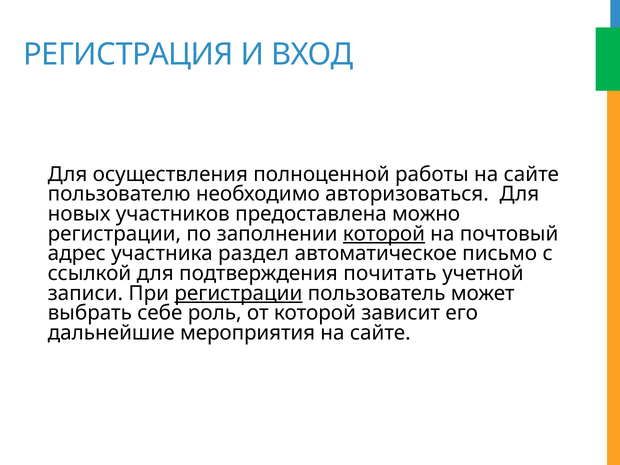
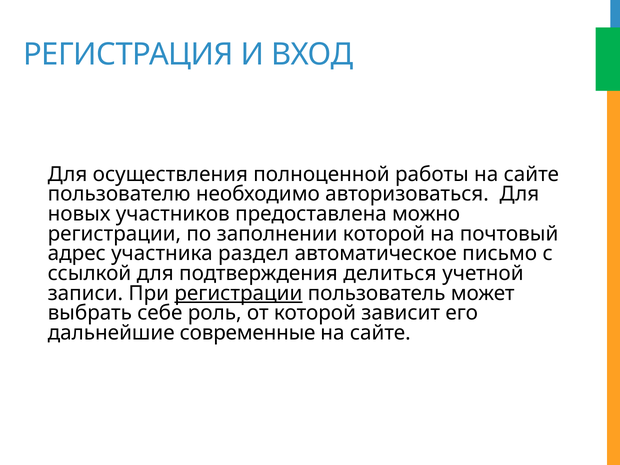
которой underline: present -> none (384, 234)
почитать: почитать -> делиться (390, 273)
мероприятия: мероприятия -> современные (248, 333)
